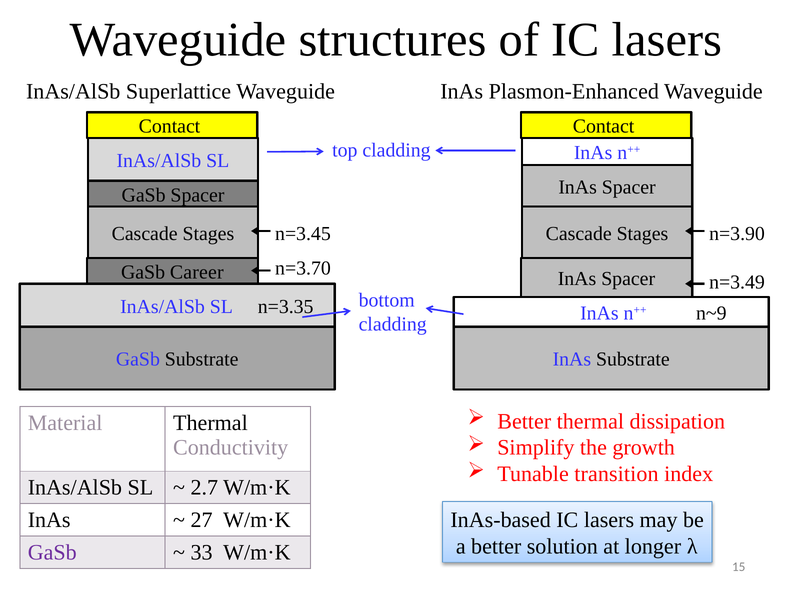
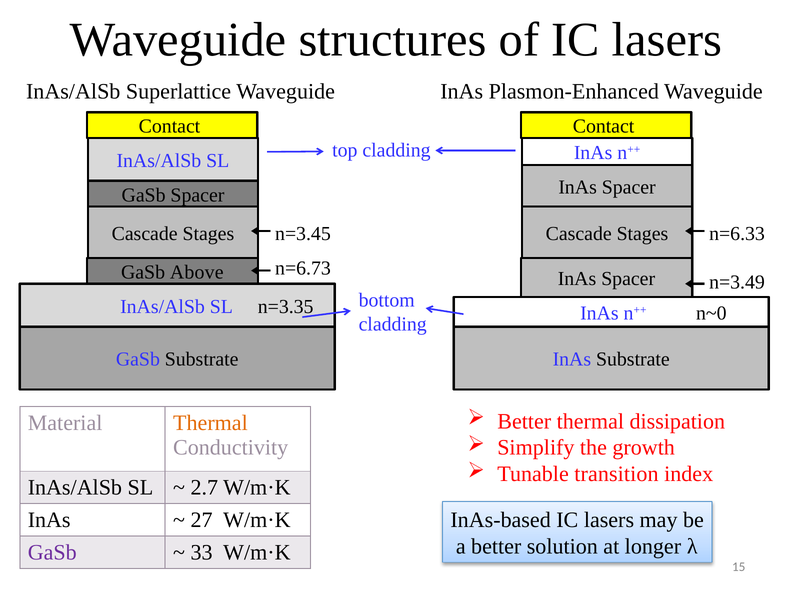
n=3.90: n=3.90 -> n=6.33 (737, 234)
n=3.70: n=3.70 -> n=6.73 (303, 269)
Career: Career -> Above (197, 273)
n~9: n~9 -> n~0 (711, 314)
Thermal colour: black -> orange (210, 424)
